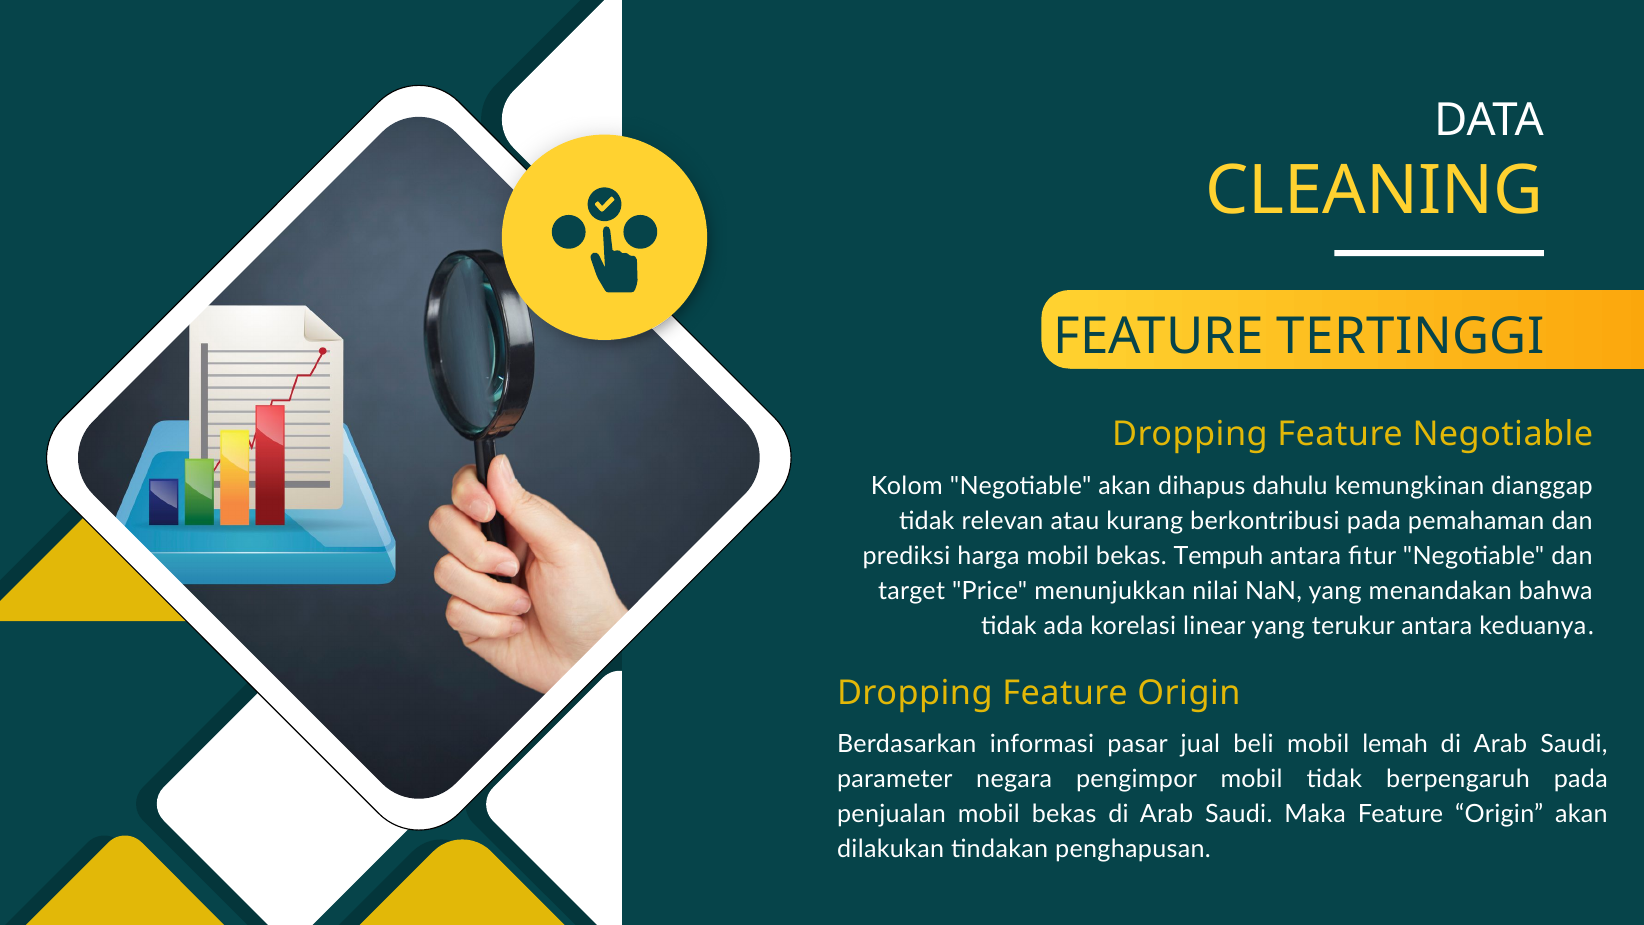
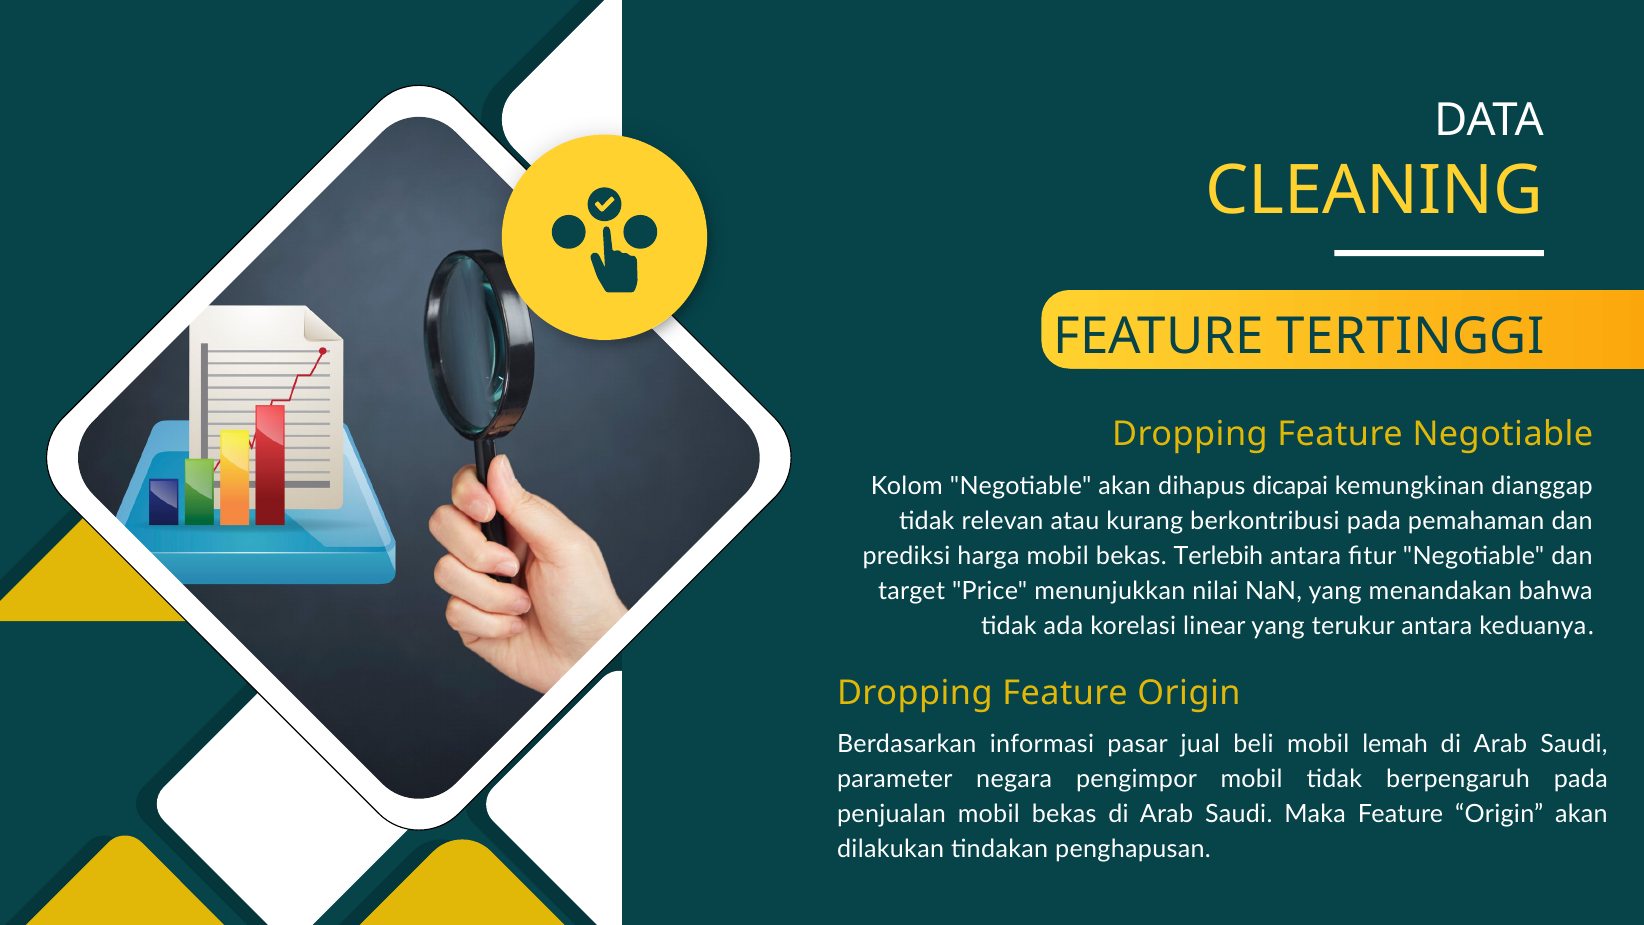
dahulu: dahulu -> dicapai (1290, 486)
Tempuh: Tempuh -> Terlebih (1218, 556)
